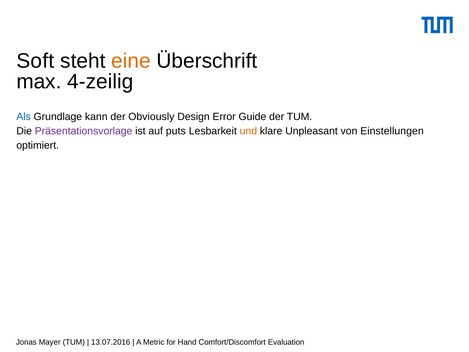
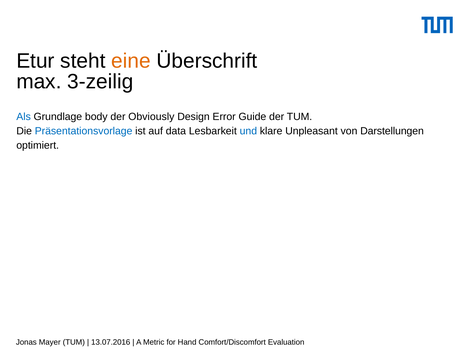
Soft: Soft -> Etur (35, 61)
4-zeilig: 4-zeilig -> 3-zeilig (100, 82)
kann: kann -> body (96, 117)
Präsentationsvorlage colour: purple -> blue (84, 131)
puts: puts -> data (176, 131)
und colour: orange -> blue (248, 131)
Einstellungen: Einstellungen -> Darstellungen (392, 131)
